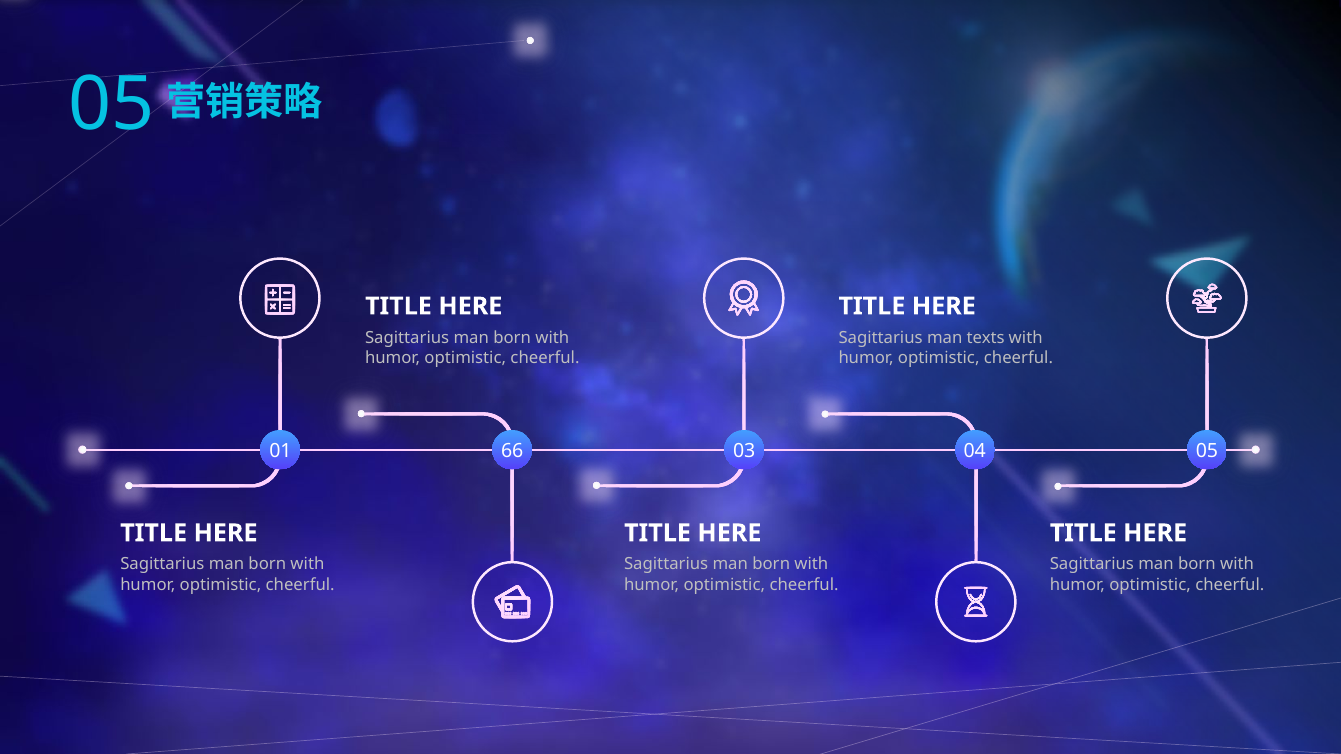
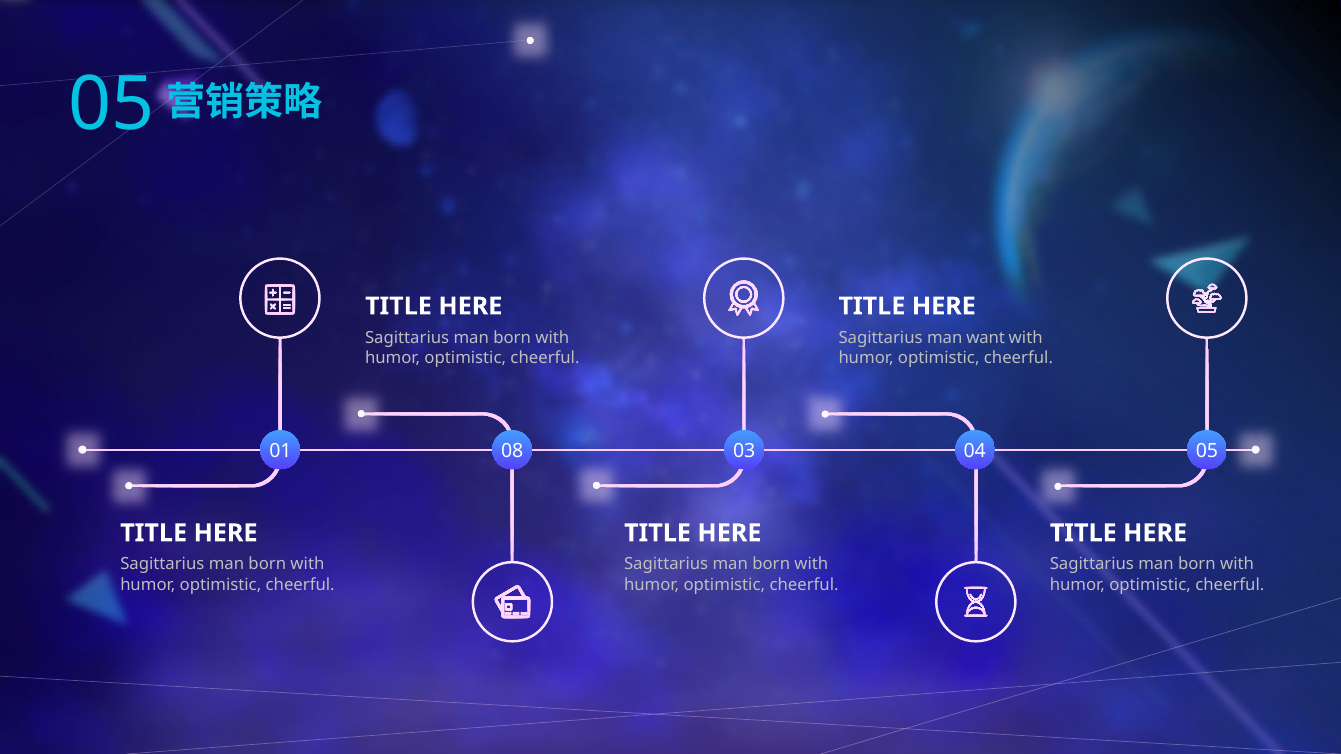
texts: texts -> want (986, 338)
66: 66 -> 08 (512, 452)
